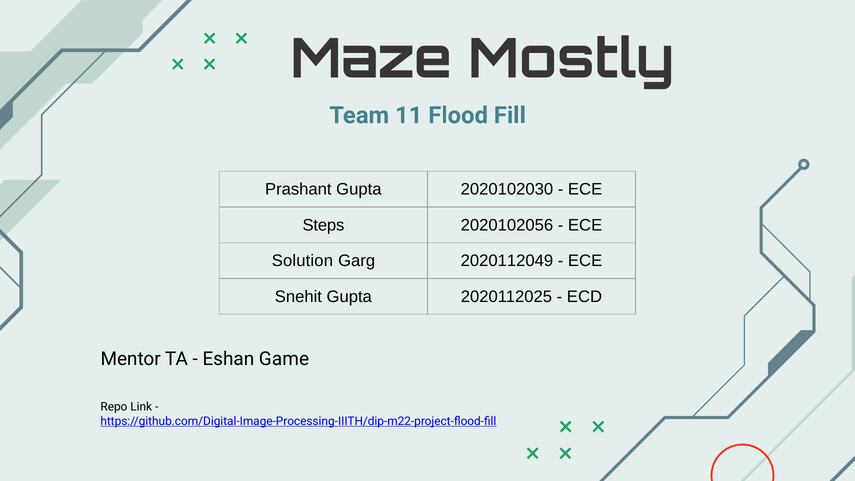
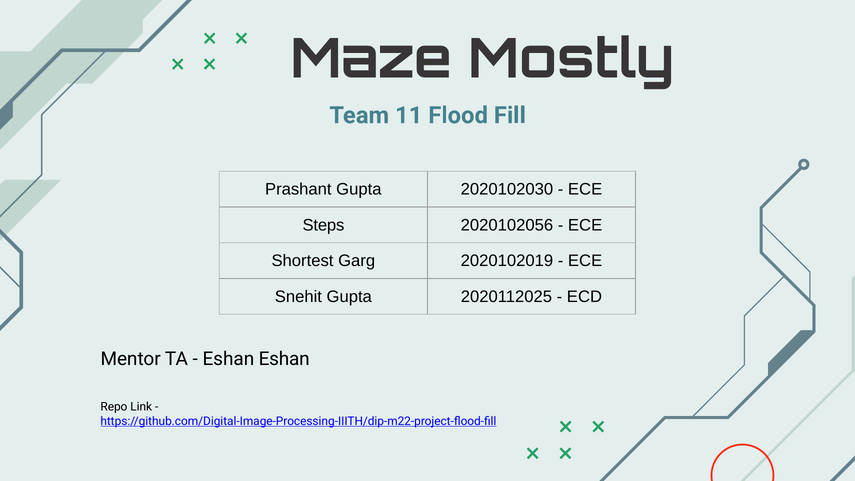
Solution: Solution -> Shortest (302, 261)
2020112049: 2020112049 -> 2020102019 (507, 261)
Eshan Game: Game -> Eshan (284, 359)
